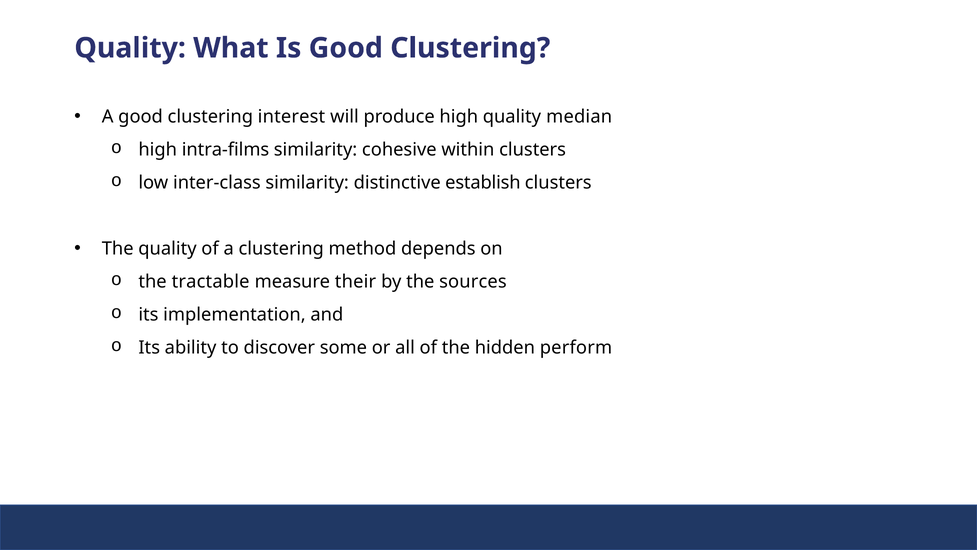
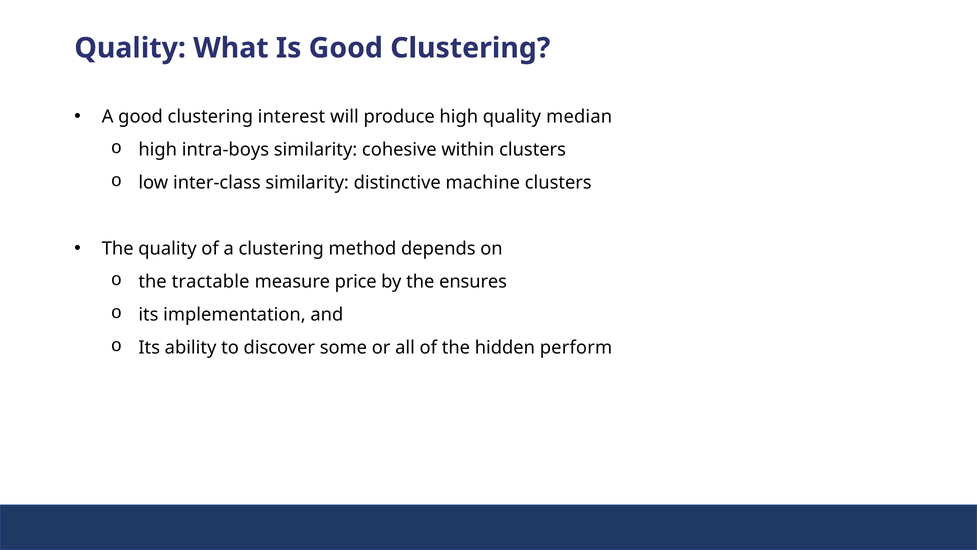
intra-films: intra-films -> intra-boys (225, 150)
establish: establish -> machine (483, 183)
their: their -> price (356, 282)
sources: sources -> ensures (473, 282)
